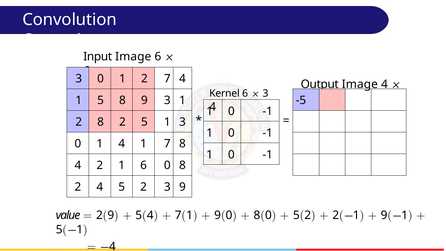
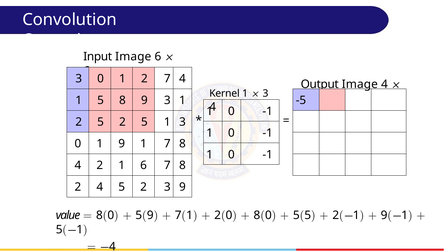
Kernel 6: 6 -> 1 (245, 94)
8: 8 -> 5 (101, 122)
1 4: 4 -> 9 (122, 144)
6 0: 0 -> 7 (167, 165)
2: 2 -> 8 (99, 215)
9: 9 -> 0 (111, 215)
4: 4 -> 9 (150, 215)
9: 9 -> 2 (218, 215)
2: 2 -> 5 (308, 215)
